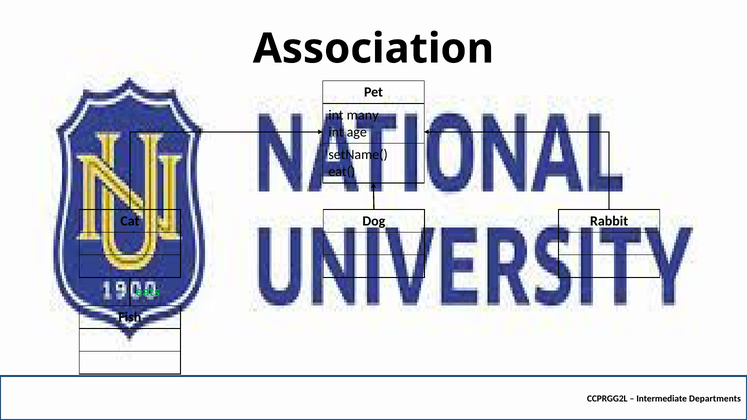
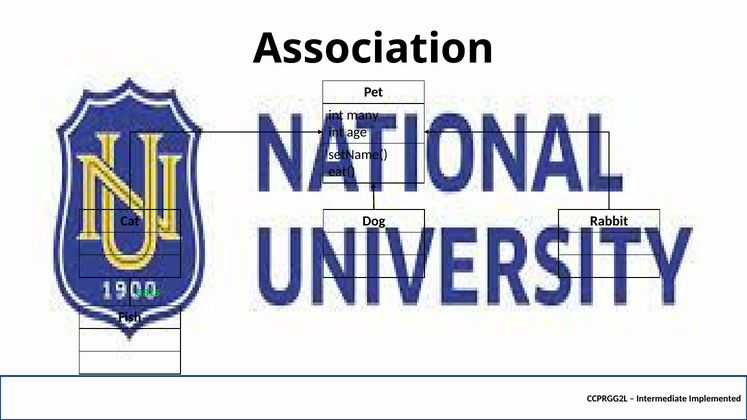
Departments: Departments -> Implemented (715, 399)
